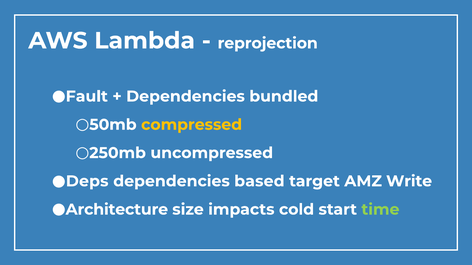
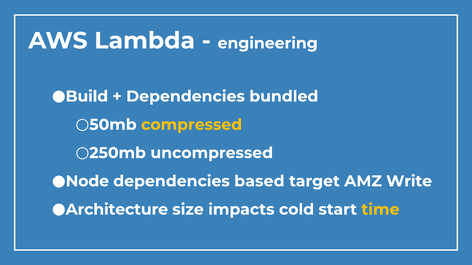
reprojection: reprojection -> engineering (268, 43)
Fault: Fault -> Build (87, 97)
Deps: Deps -> Node (87, 182)
time colour: light green -> yellow (380, 210)
